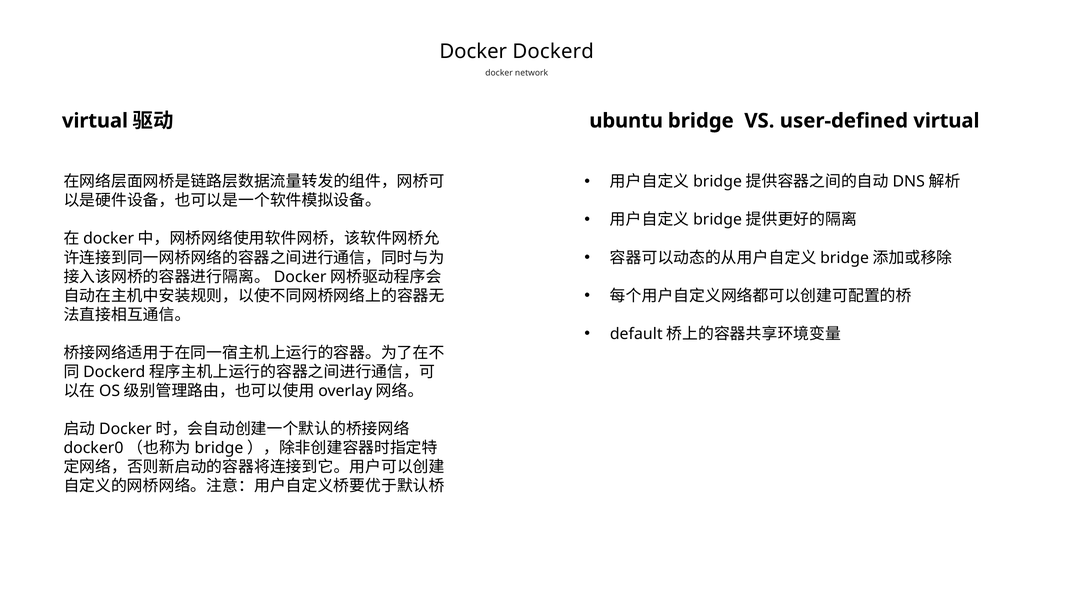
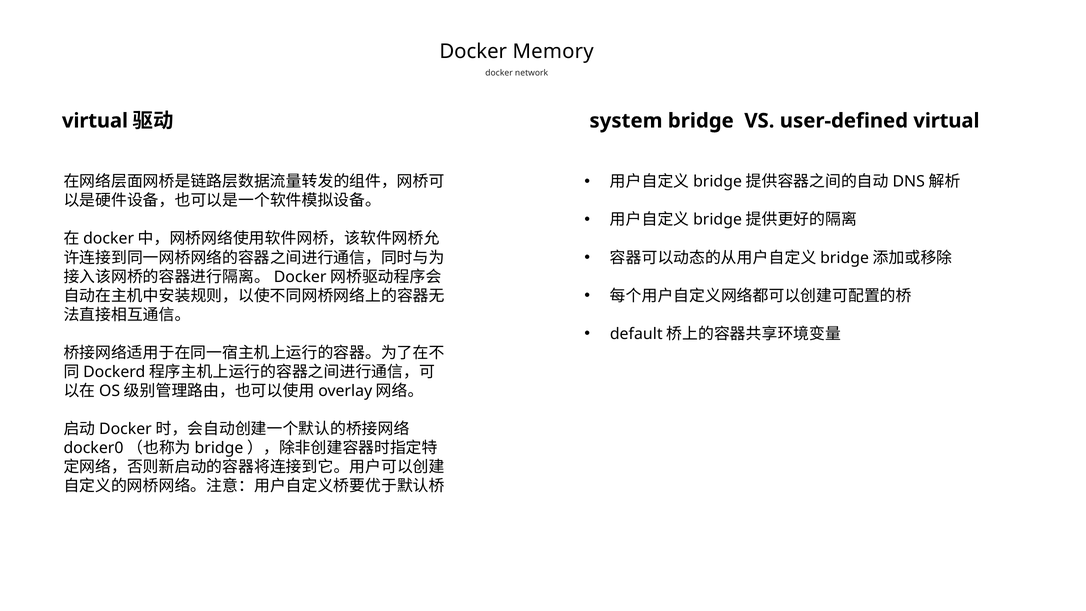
Dockerd: Dockerd -> Memory (553, 51)
ubuntu: ubuntu -> system (626, 121)
